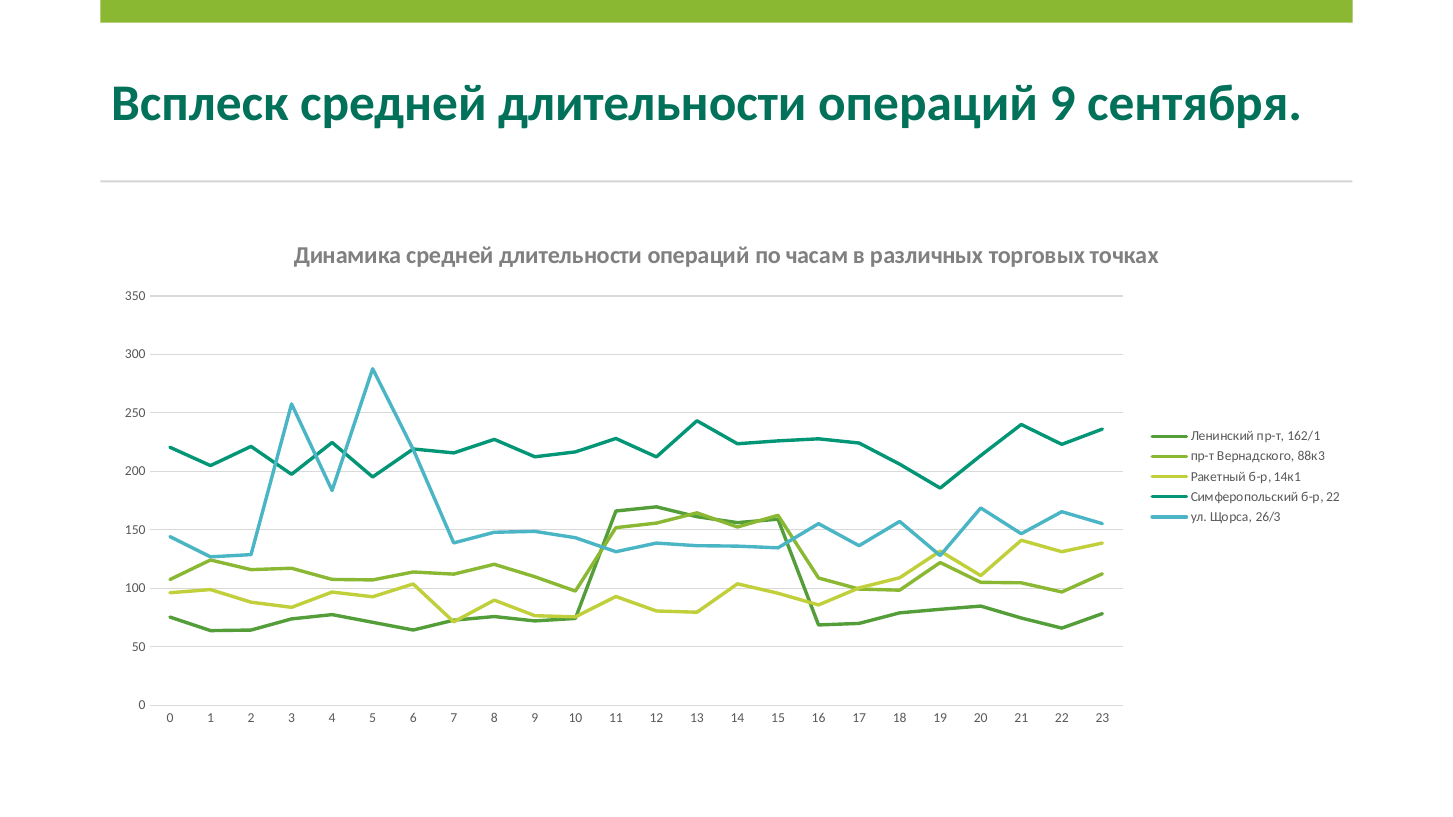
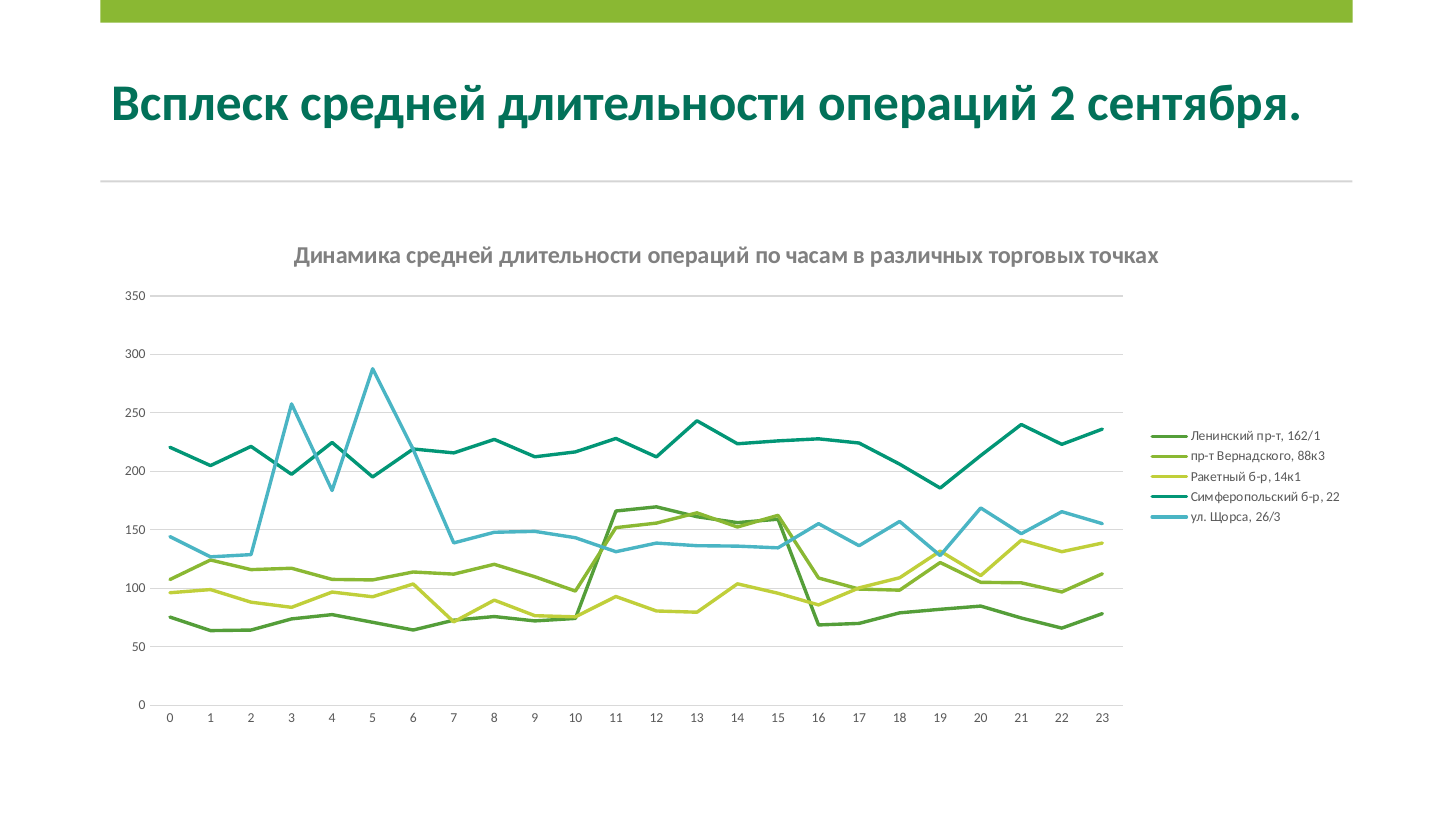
операций 9: 9 -> 2 (1063, 104)
